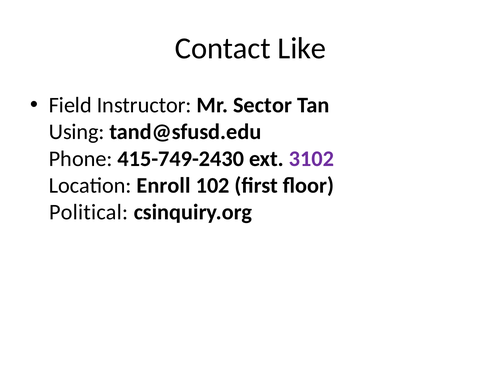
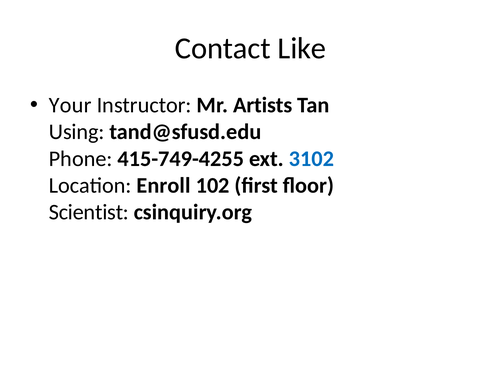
Field: Field -> Your (70, 105)
Sector: Sector -> Artists (263, 105)
415-749-2430: 415-749-2430 -> 415-749-4255 (181, 159)
3102 colour: purple -> blue (311, 159)
Political: Political -> Scientist (89, 212)
